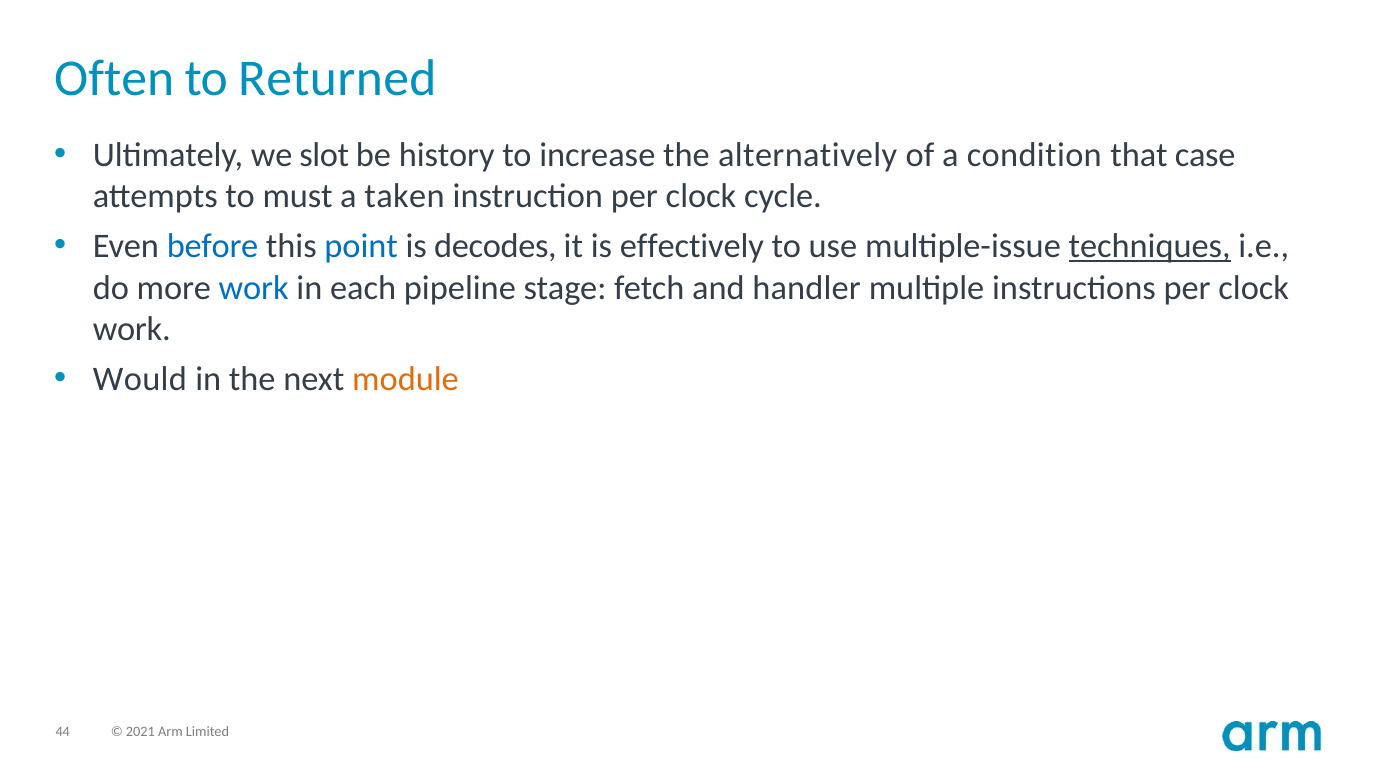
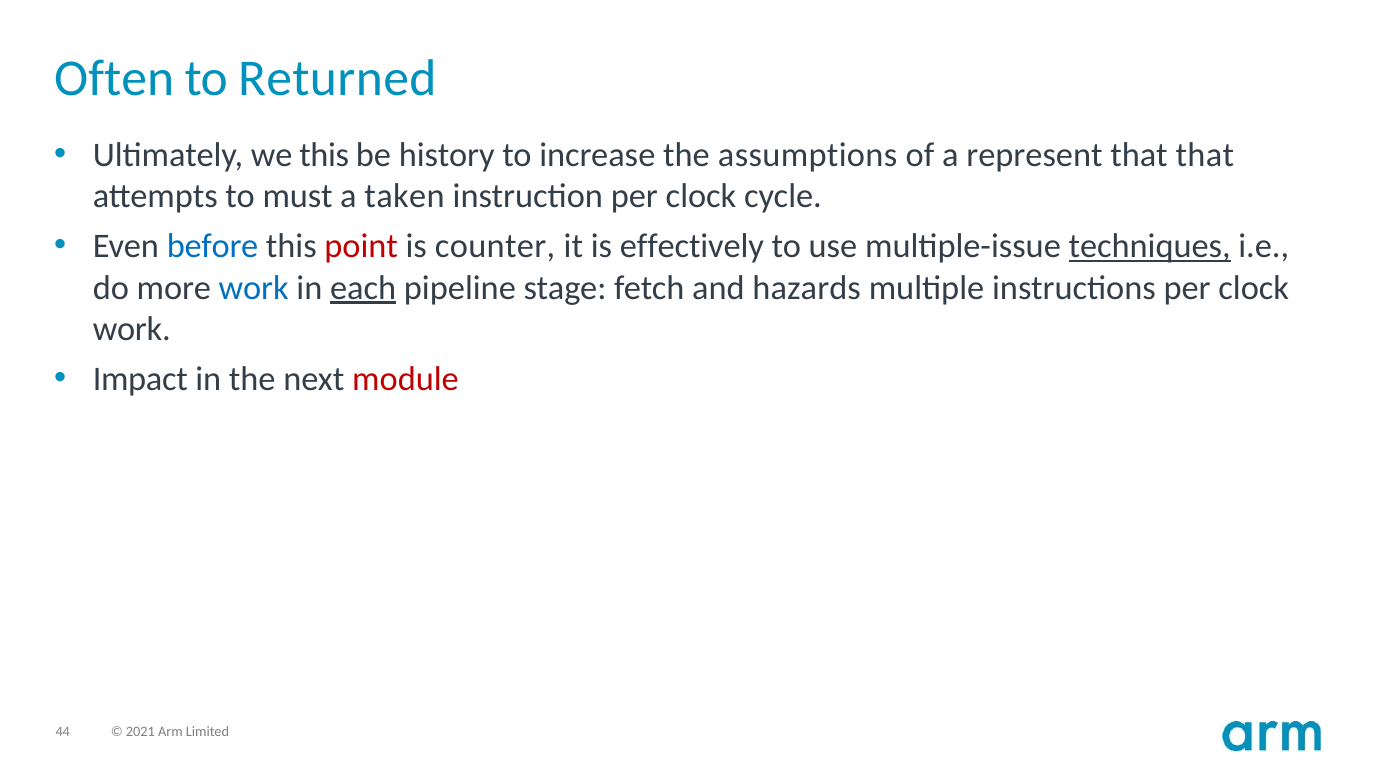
we slot: slot -> this (324, 155)
alternatively: alternatively -> assumptions (808, 155)
condition: condition -> represent (1034, 155)
that case: case -> that (1205, 155)
point colour: blue -> red (361, 246)
decodes: decodes -> counter (495, 246)
each underline: none -> present (363, 287)
handler: handler -> hazards (807, 287)
Would: Would -> Impact (140, 379)
module colour: orange -> red (406, 379)
